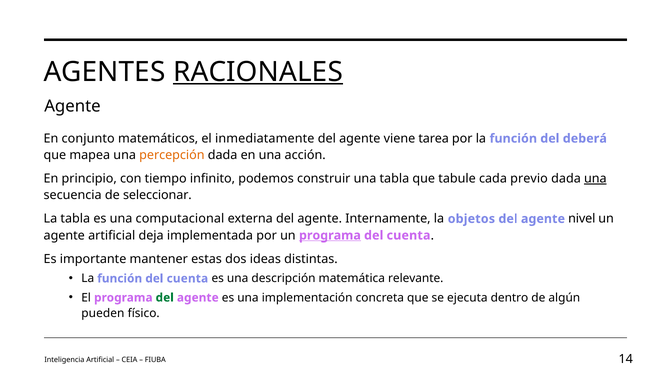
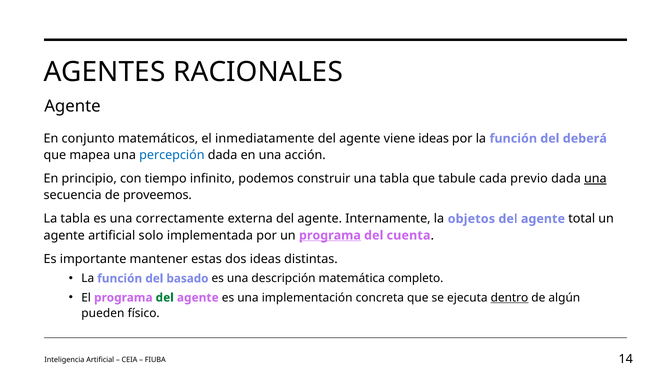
RACIONALES underline: present -> none (258, 72)
viene tarea: tarea -> ideas (434, 139)
percepción colour: orange -> blue (172, 155)
seleccionar: seleccionar -> proveemos (157, 195)
computacional: computacional -> correctamente (180, 219)
nivel: nivel -> total (582, 219)
deja: deja -> solo (151, 236)
función del cuenta: cuenta -> basado (187, 279)
relevante: relevante -> completo (416, 279)
dentro underline: none -> present (510, 298)
